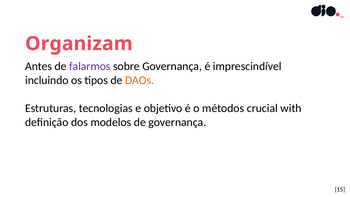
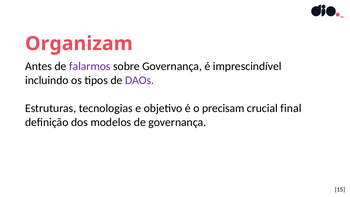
DAOs colour: orange -> purple (140, 80)
métodos: métodos -> precisam (223, 108)
with: with -> final (291, 108)
